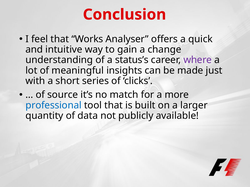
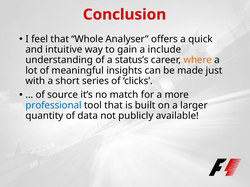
Works: Works -> Whole (87, 39)
change: change -> include (164, 50)
where colour: purple -> orange (198, 60)
